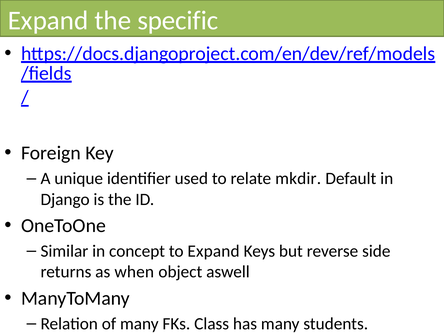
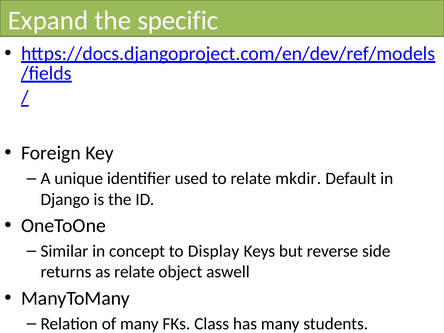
to Expand: Expand -> Display (214, 251)
as when: when -> relate (134, 272)
